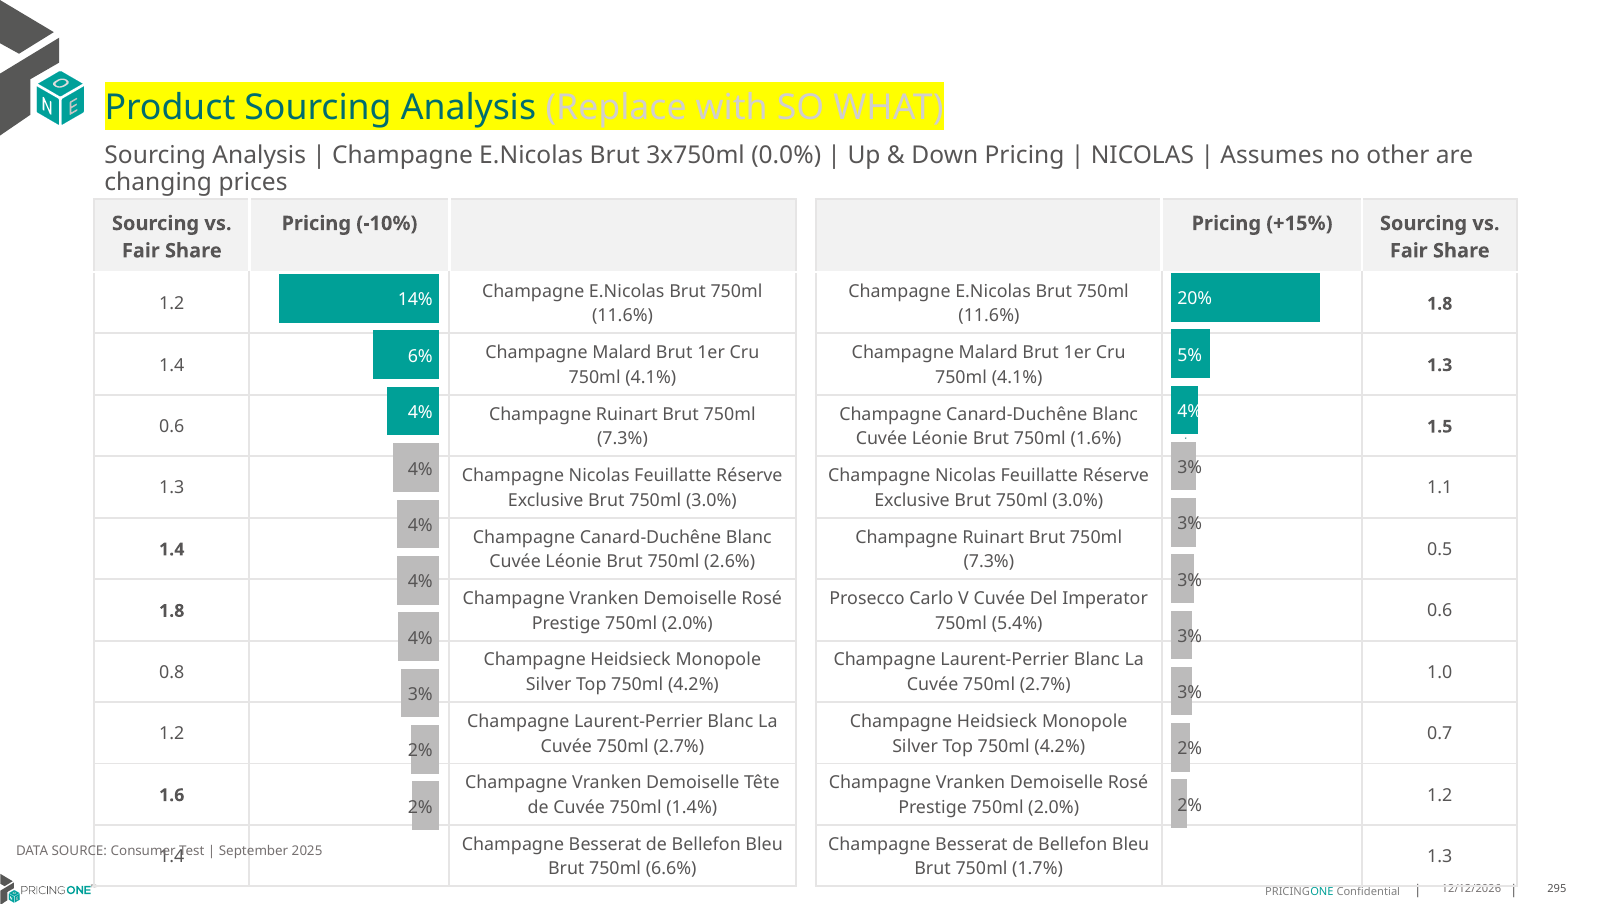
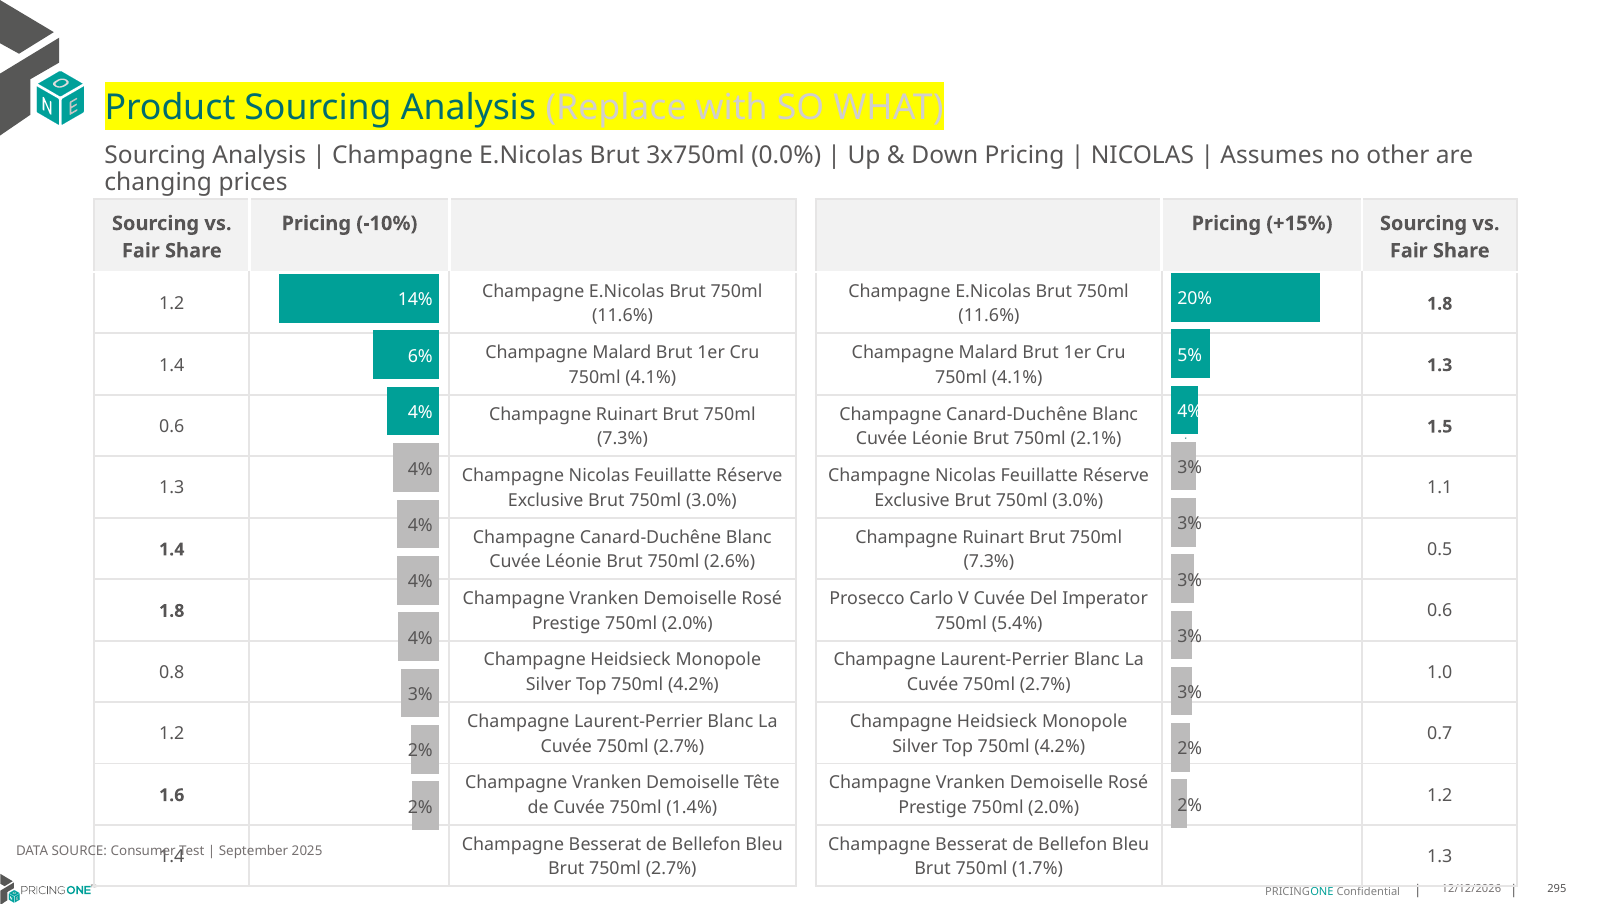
1.6%: 1.6% -> 2.1% (1096, 439)
Brut 750ml 6.6%: 6.6% -> 2.7% (671, 868)
